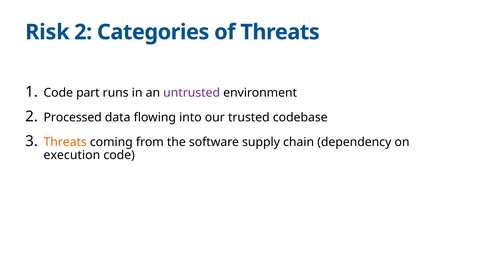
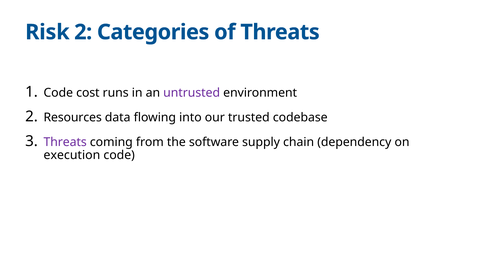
part: part -> cost (88, 93)
Processed: Processed -> Resources (73, 117)
Threats colour: orange -> purple (65, 142)
